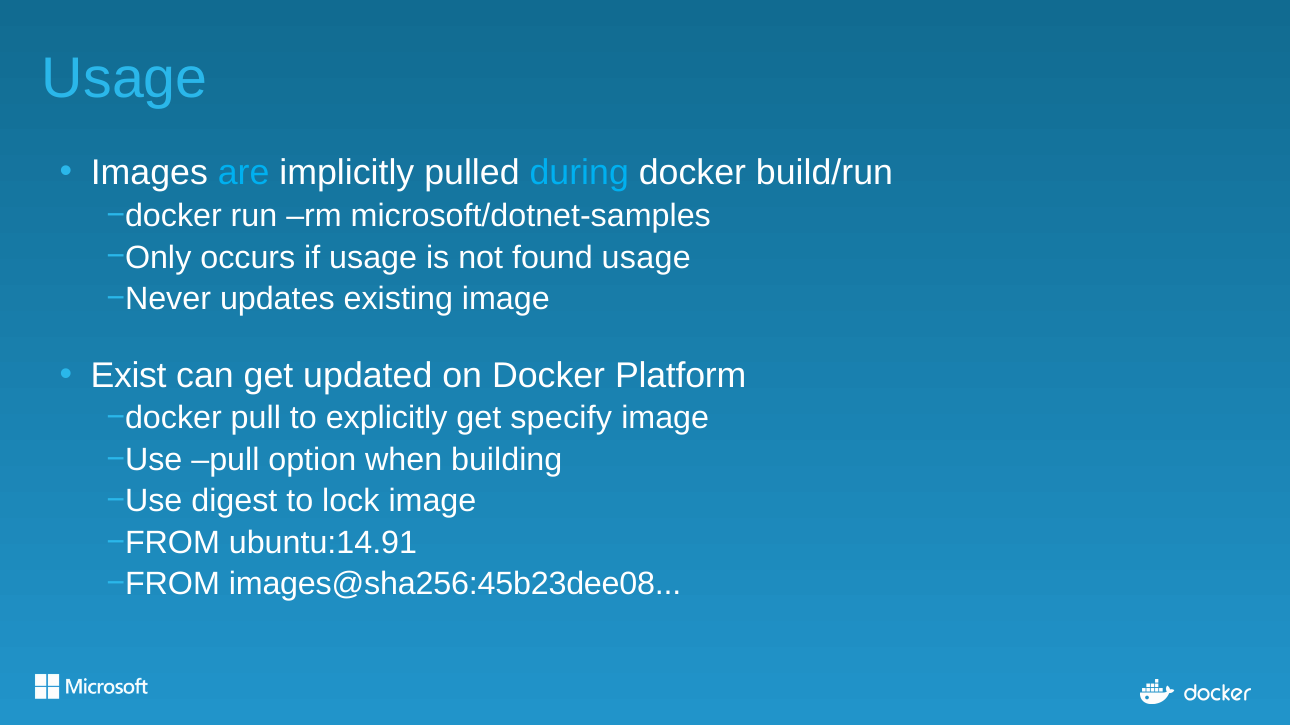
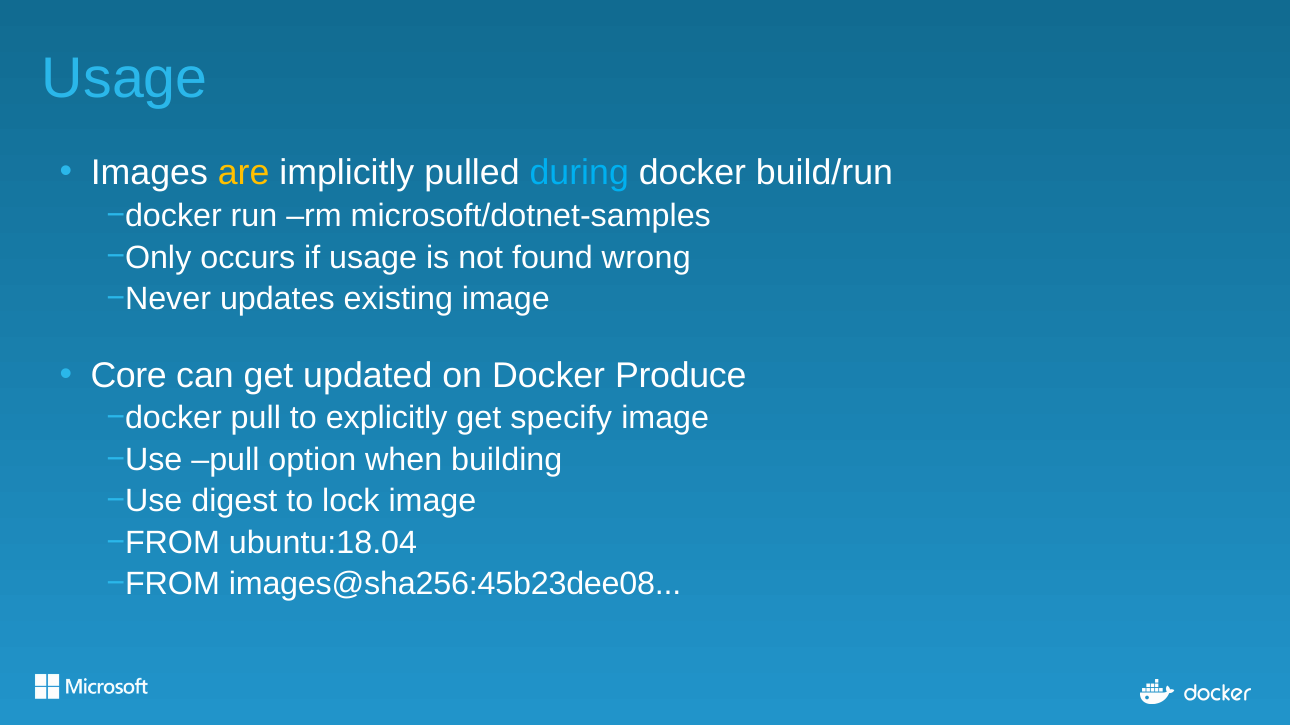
are colour: light blue -> yellow (244, 173)
found usage: usage -> wrong (646, 258)
Exist: Exist -> Core (129, 376)
Platform: Platform -> Produce (681, 376)
ubuntu:14.91: ubuntu:14.91 -> ubuntu:18.04 (323, 543)
